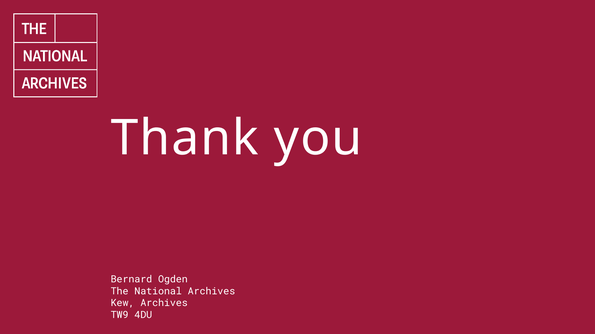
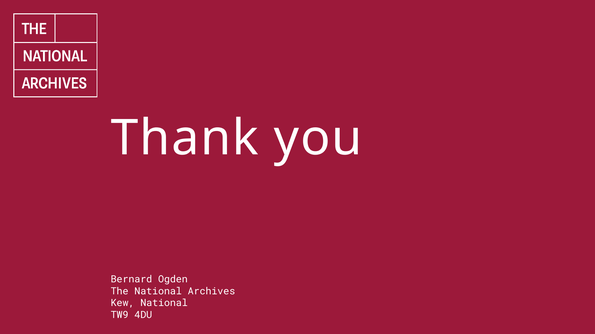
Kew Archives: Archives -> National (164, 304)
